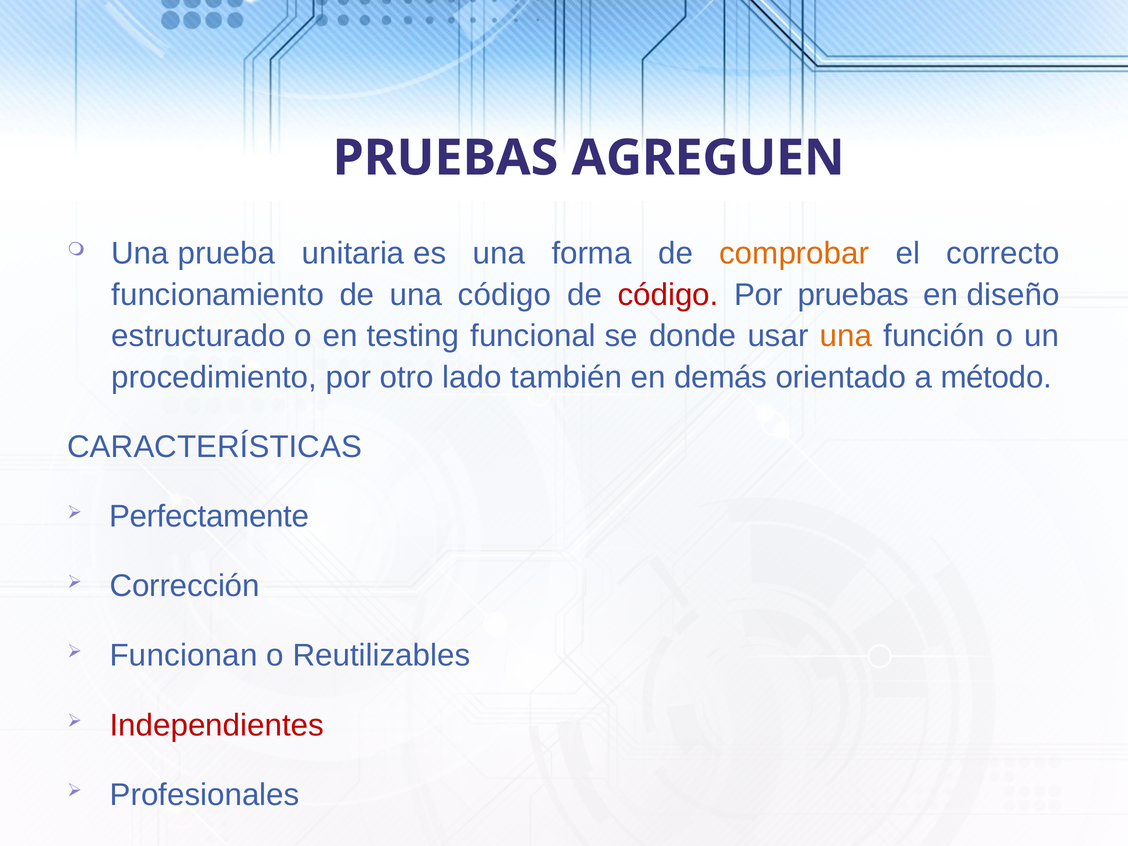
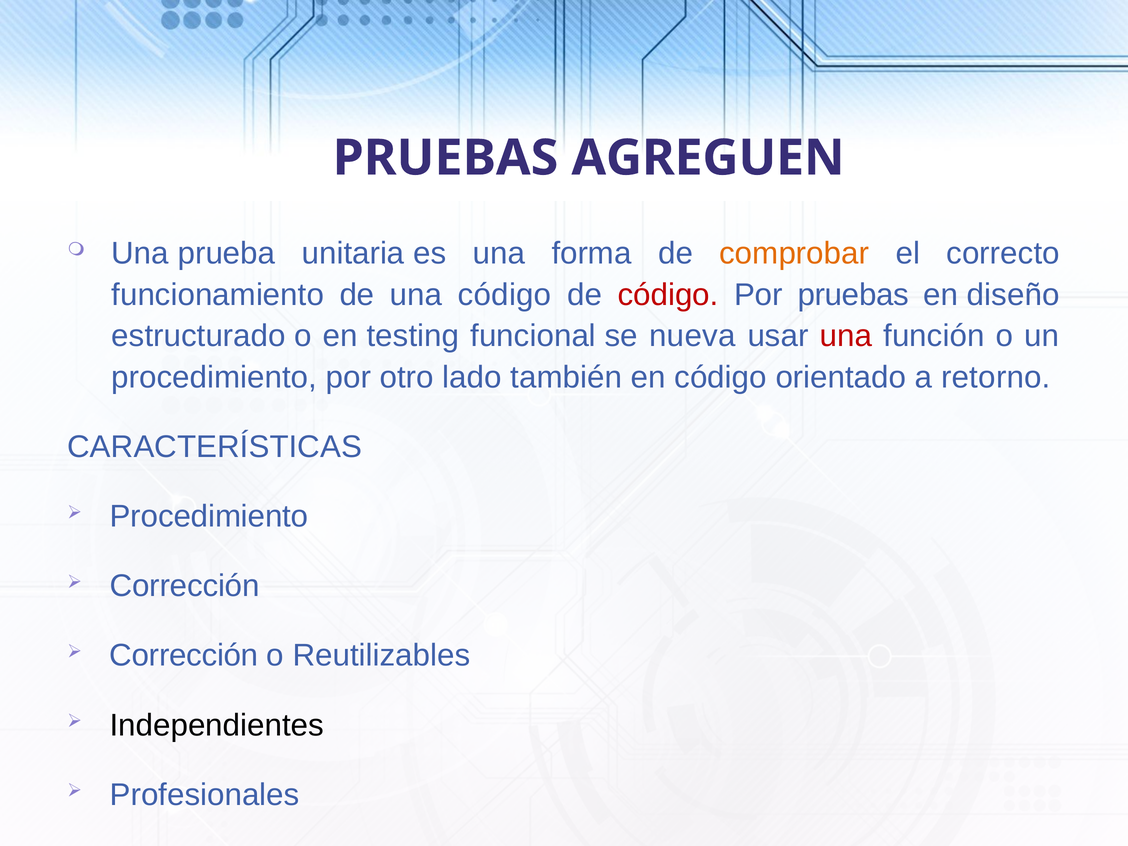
donde: donde -> nueva (692, 336)
una colour: orange -> red (846, 336)
en demás: demás -> código (721, 377)
método: método -> retorno (996, 377)
Perfectamente: Perfectamente -> Procedimiento (209, 517)
Funcionan: Funcionan -> Corrección (184, 656)
Independientes colour: red -> black (217, 725)
